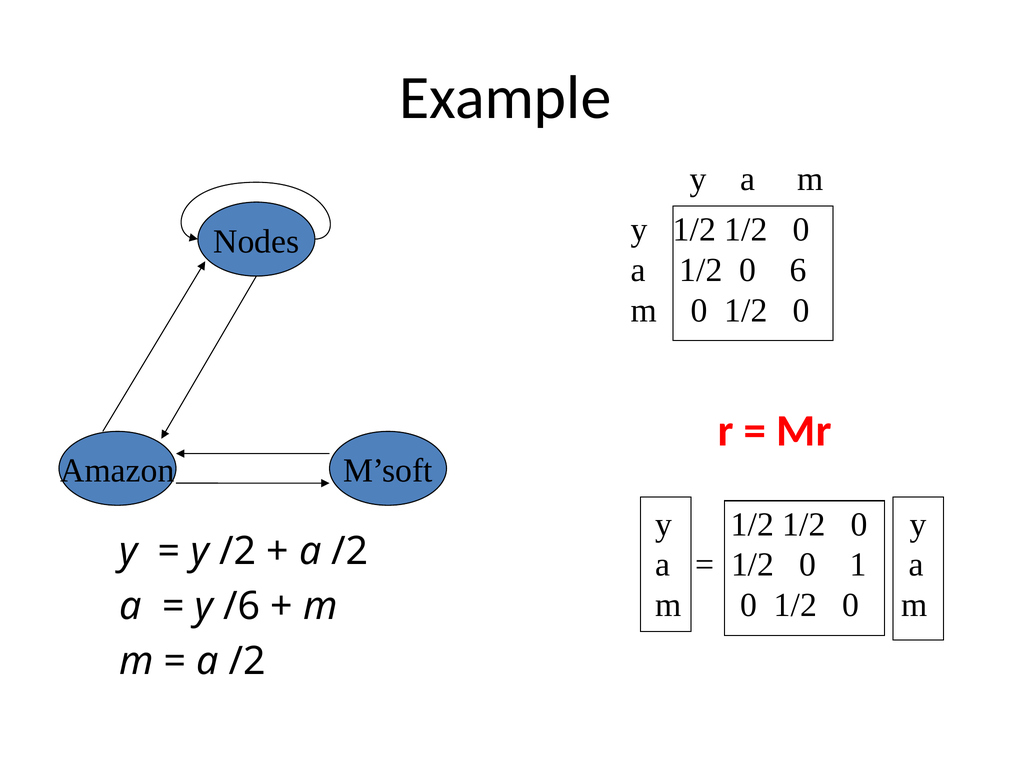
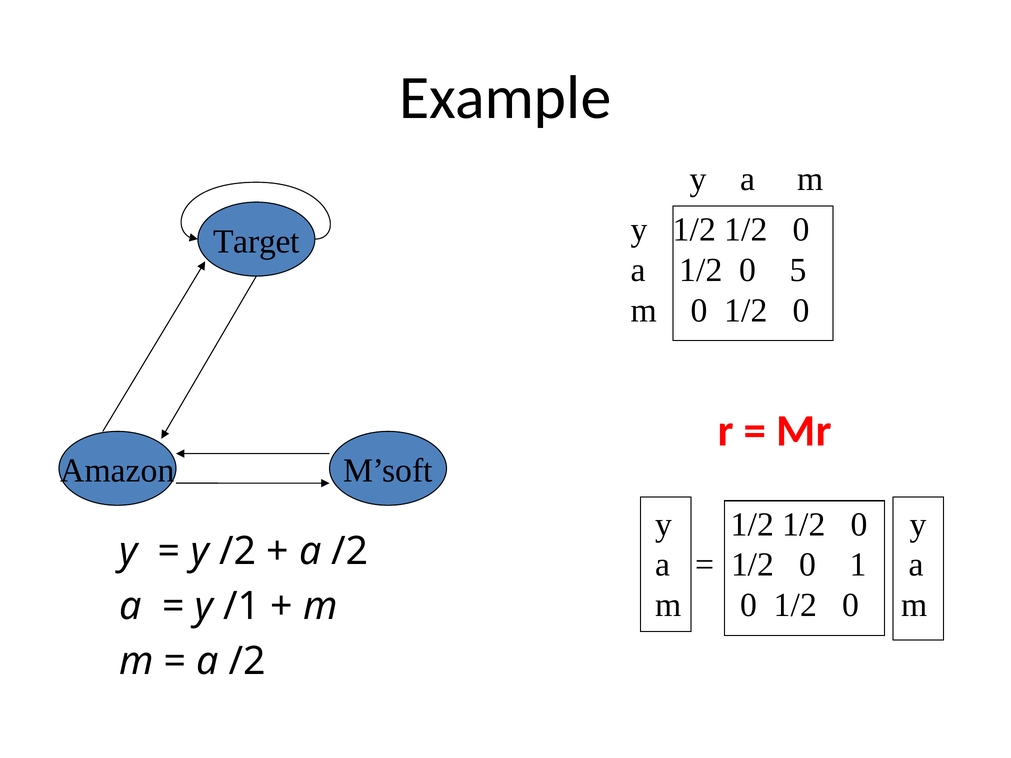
Nodes: Nodes -> Target (256, 242)
6: 6 -> 5 (798, 270)
/6: /6 -> /1 (242, 606)
